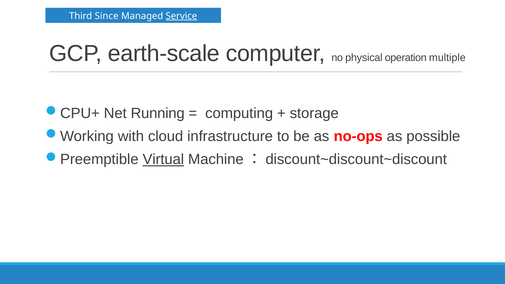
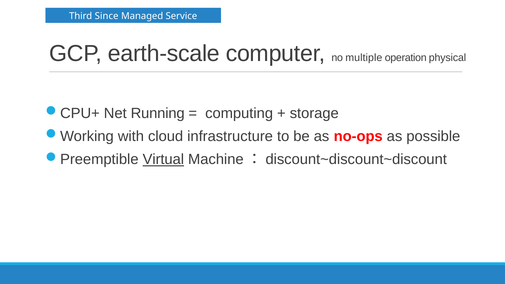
Service underline: present -> none (181, 16)
physical: physical -> multiple (364, 58)
multiple: multiple -> physical (447, 58)
